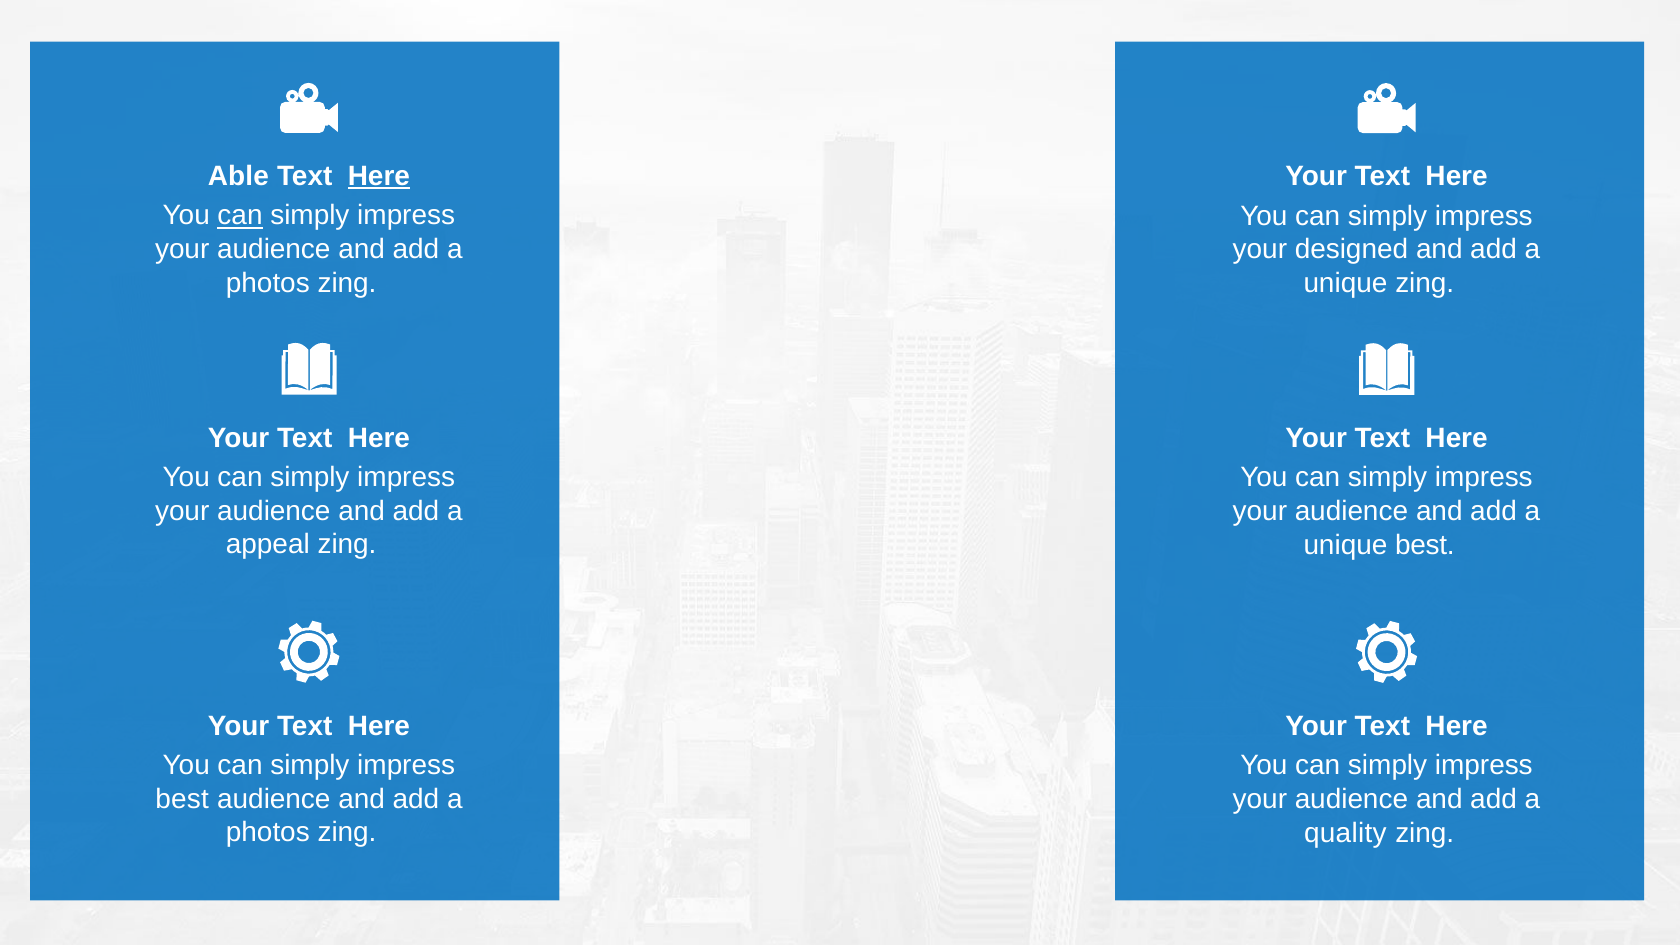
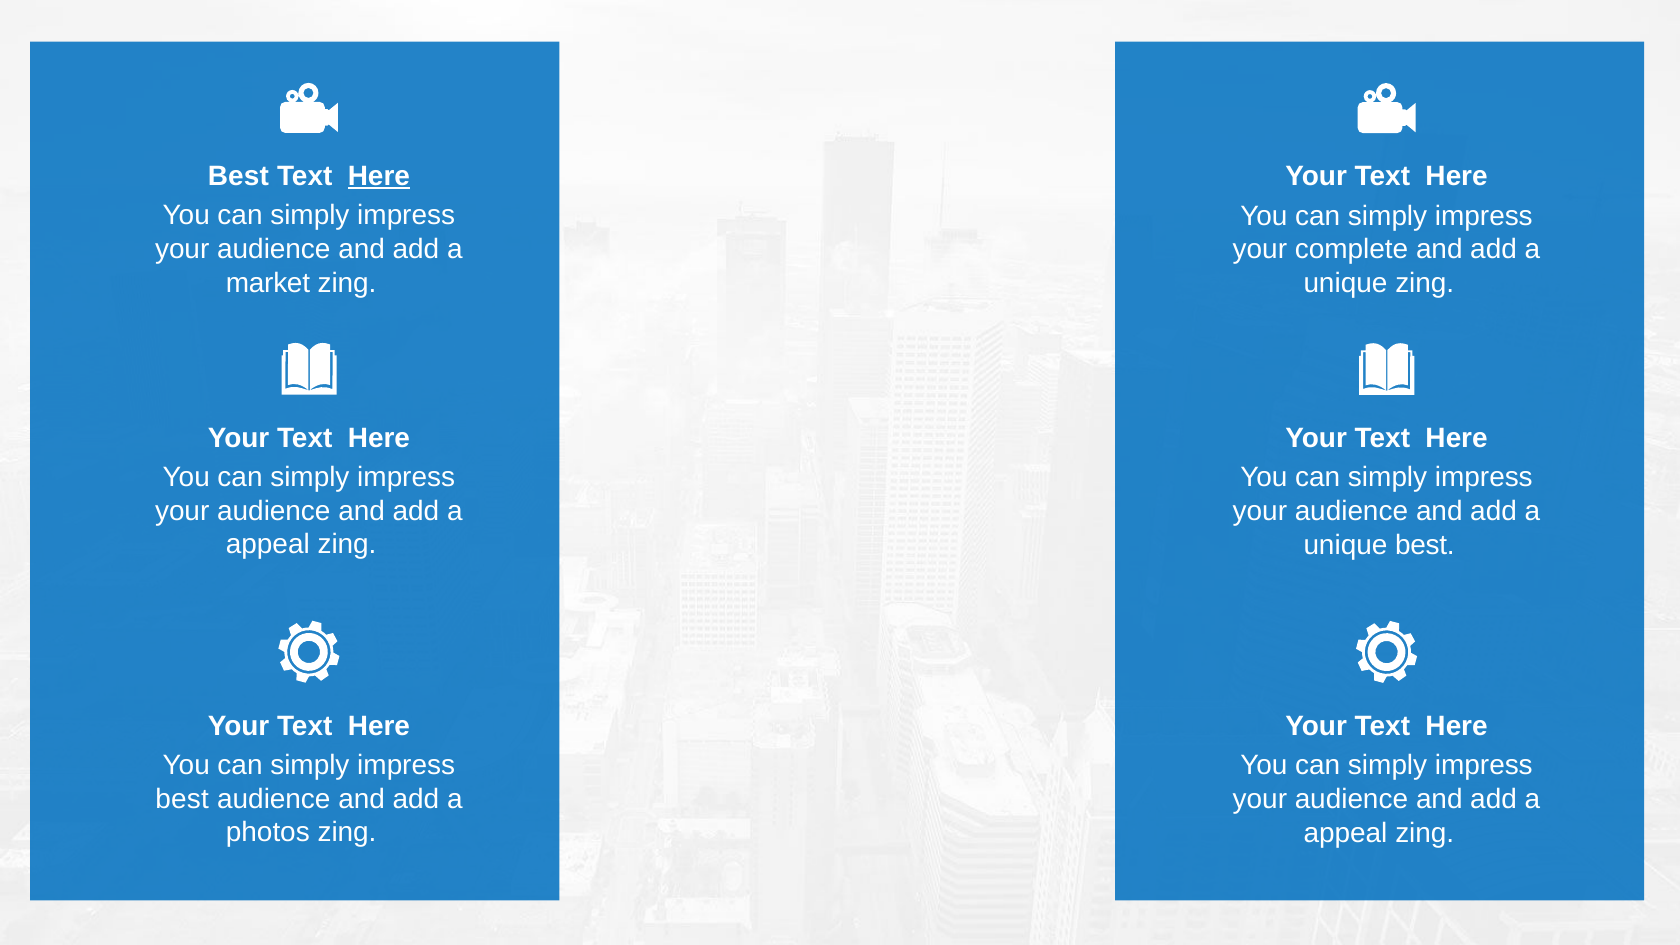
Able: Able -> Best (238, 176)
can underline: present -> none (240, 216)
designed: designed -> complete (1351, 250)
photos: photos -> market (268, 283)
quality: quality -> appeal (1345, 833)
